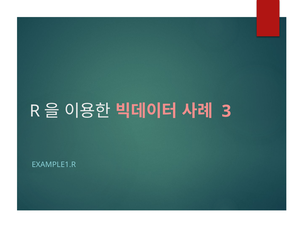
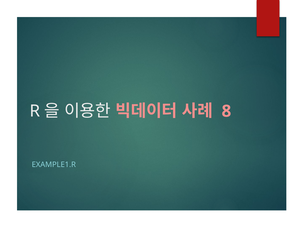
3: 3 -> 8 (226, 111)
